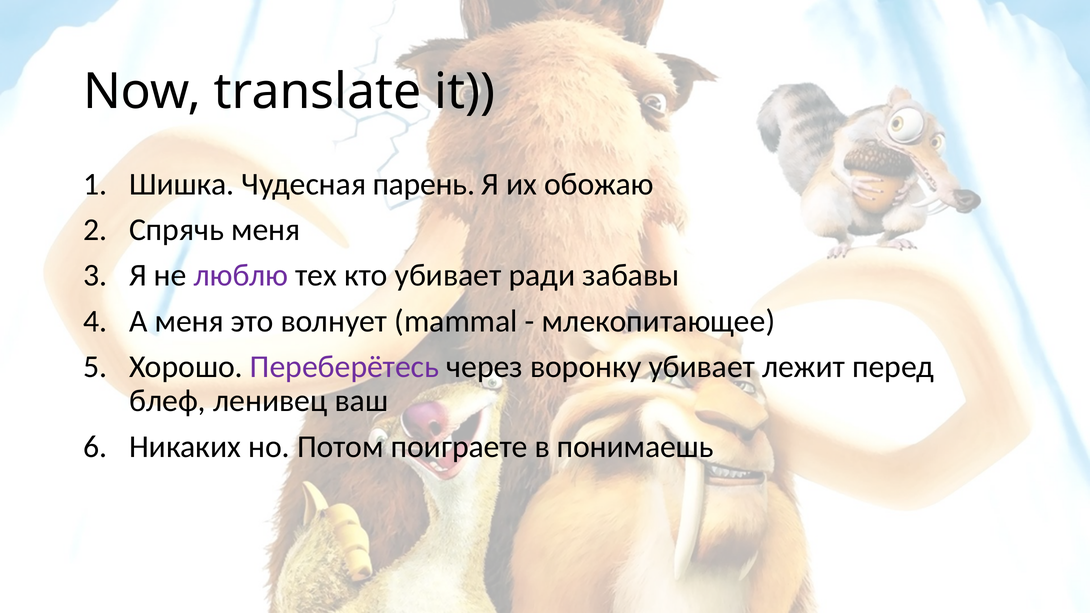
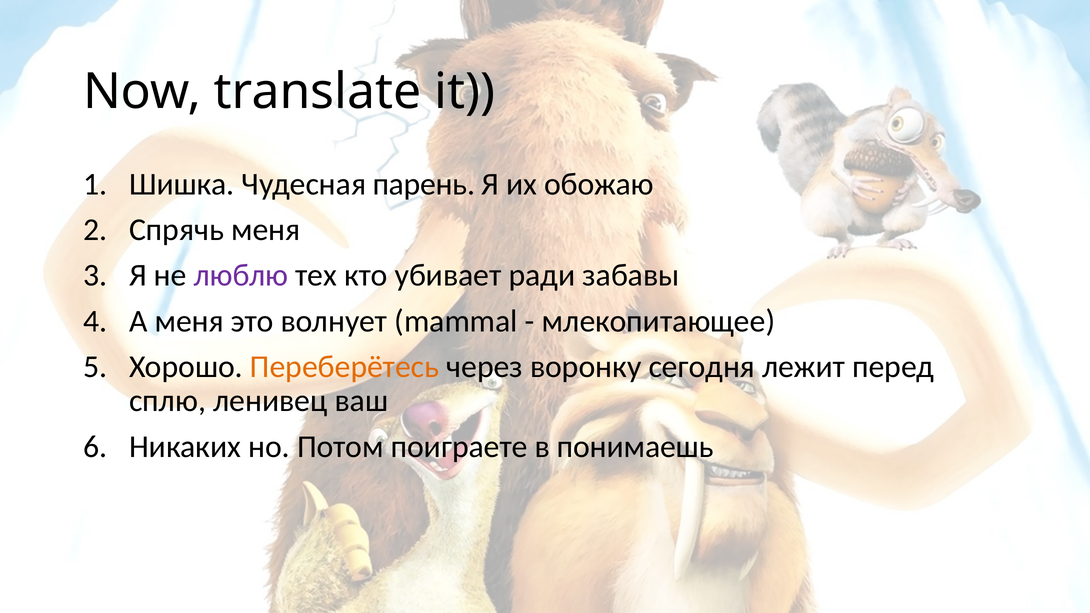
Переберётесь colour: purple -> orange (345, 367)
воронку убивает: убивает -> сегодня (702, 367)
блеф: блеф -> сплю (168, 401)
